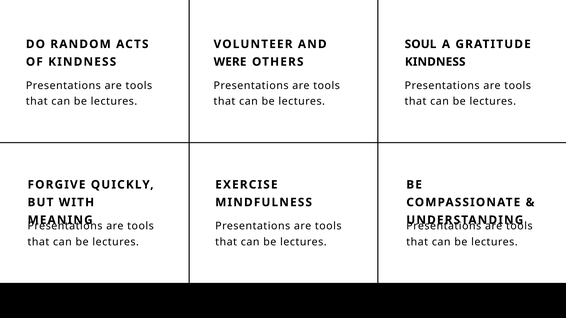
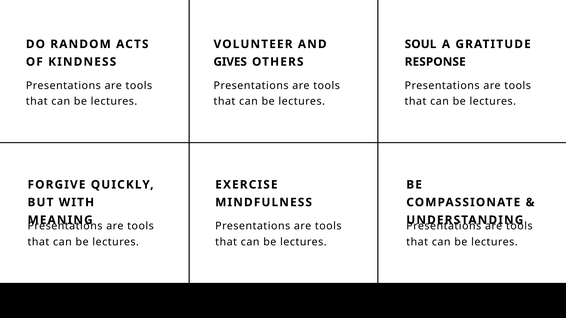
WERE: WERE -> GIVES (230, 62)
KINDNESS: KINDNESS -> RESPONSE (435, 62)
